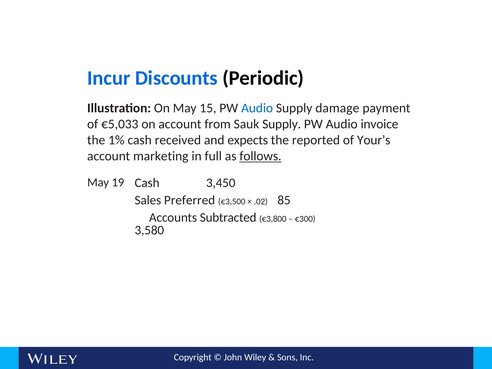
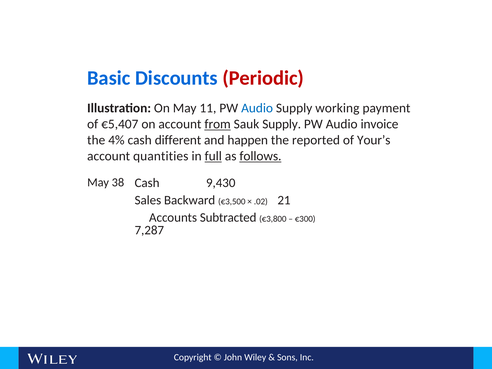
Incur: Incur -> Basic (109, 78)
Periodic colour: black -> red (263, 78)
15: 15 -> 11 (208, 108)
damage: damage -> working (337, 108)
€5,033: €5,033 -> €5,407 (120, 124)
from underline: none -> present (218, 124)
1%: 1% -> 4% (116, 140)
received: received -> different (178, 140)
expects: expects -> happen (248, 140)
marketing: marketing -> quantities (161, 156)
full underline: none -> present (213, 156)
19: 19 -> 38 (118, 182)
3,450: 3,450 -> 9,430 (221, 183)
Preferred: Preferred -> Backward (190, 200)
85: 85 -> 21 (284, 200)
3,580: 3,580 -> 7,287 (149, 230)
